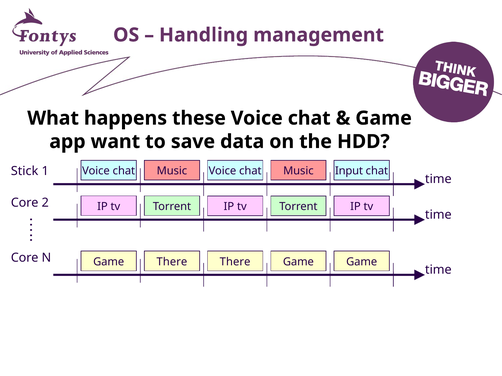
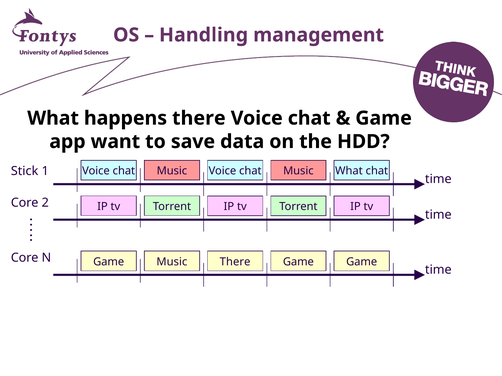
happens these: these -> there (199, 118)
Music Input: Input -> What (349, 171)
N There: There -> Music (172, 262)
